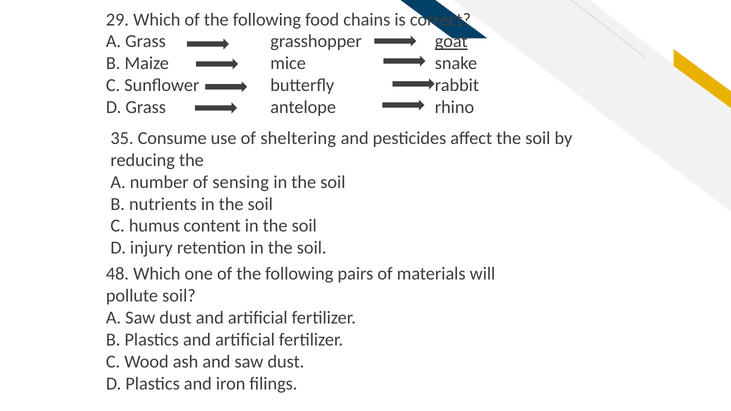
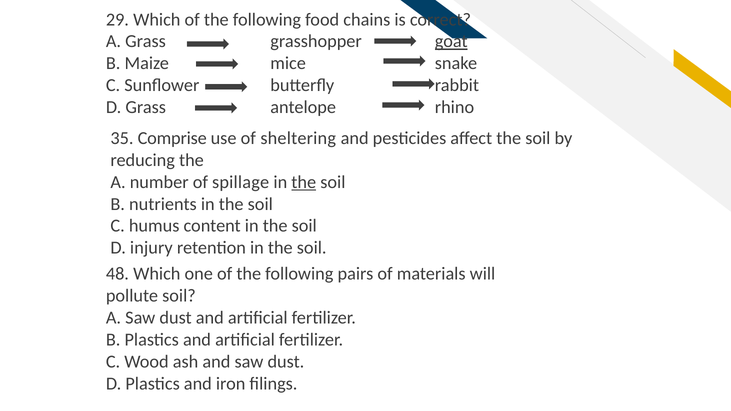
Consume: Consume -> Comprise (172, 138)
sensing: sensing -> spillage (241, 182)
the underline: none -> present (304, 182)
